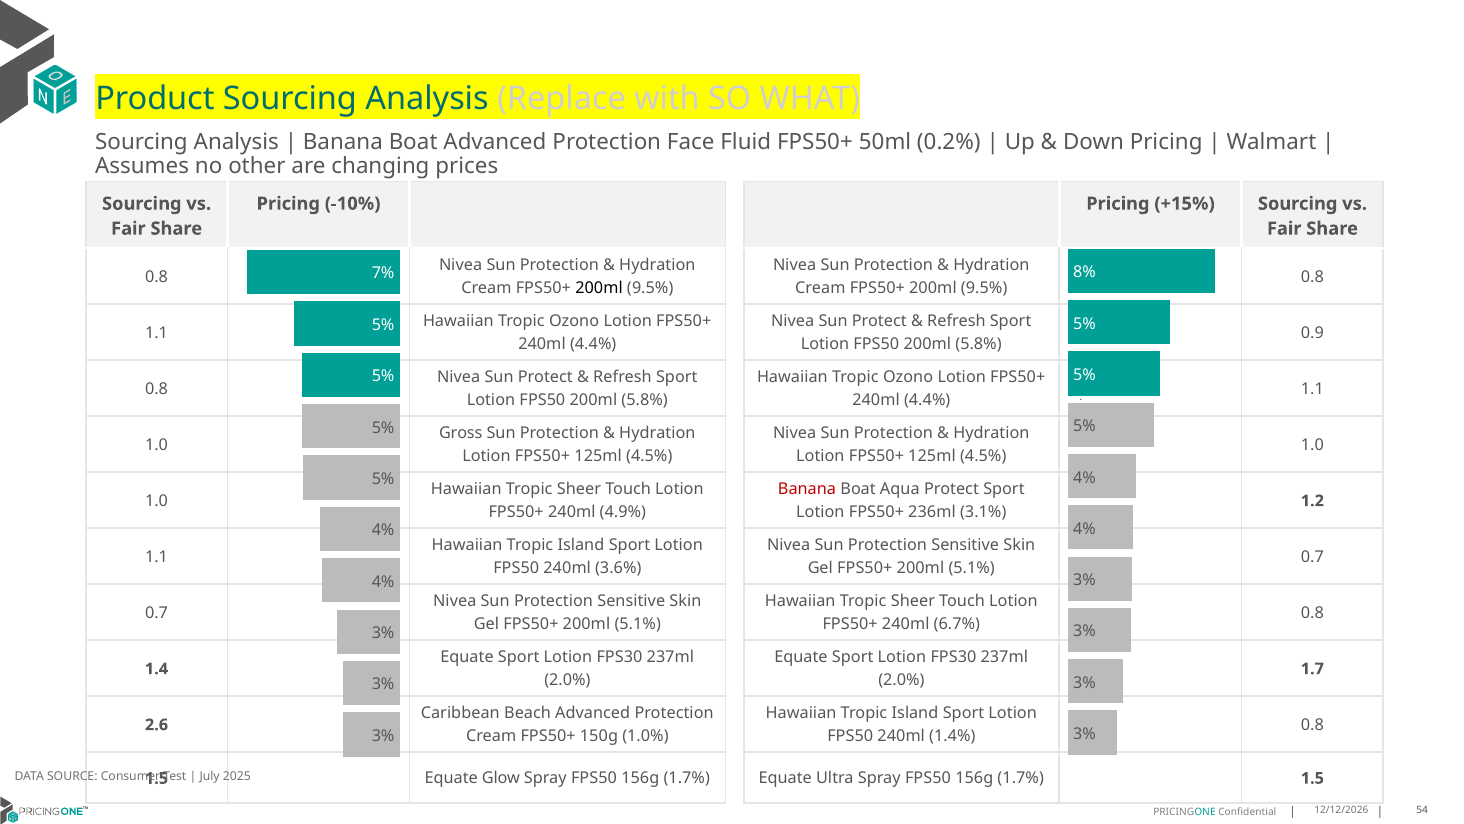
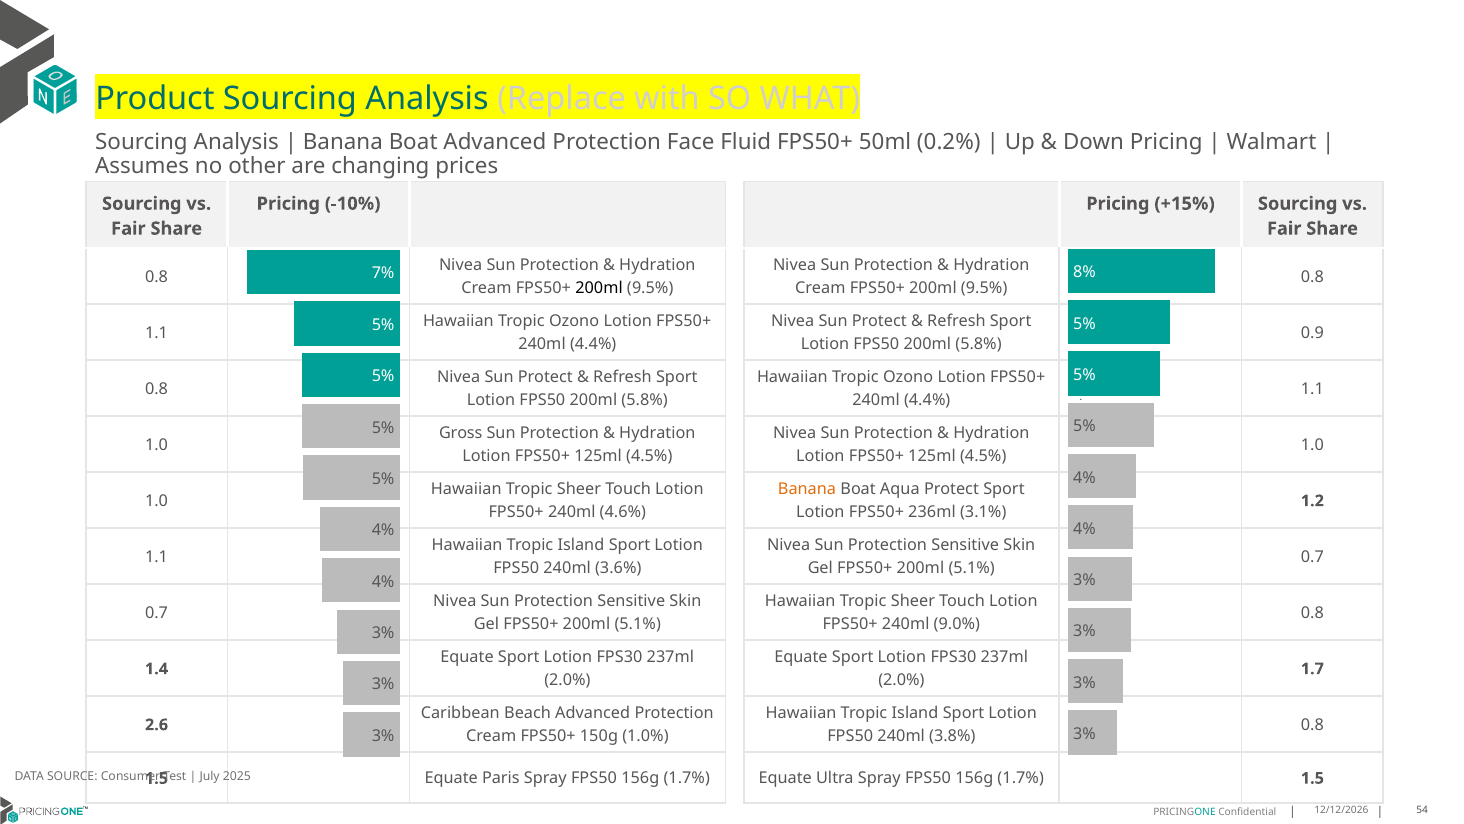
Banana colour: red -> orange (807, 489)
4.9%: 4.9% -> 4.6% (623, 512)
6.7%: 6.7% -> 9.0% (957, 624)
1.4%: 1.4% -> 3.8% (952, 736)
Glow: Glow -> Paris (501, 778)
